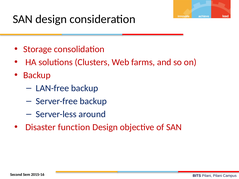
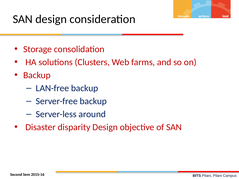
function: function -> disparity (74, 127)
